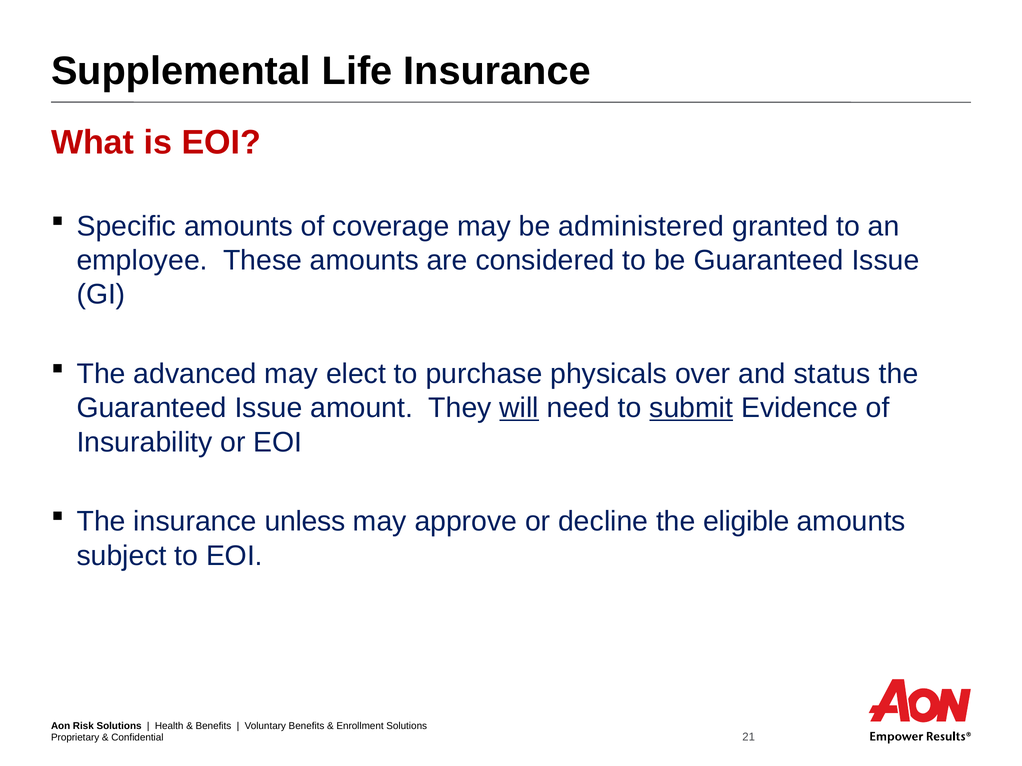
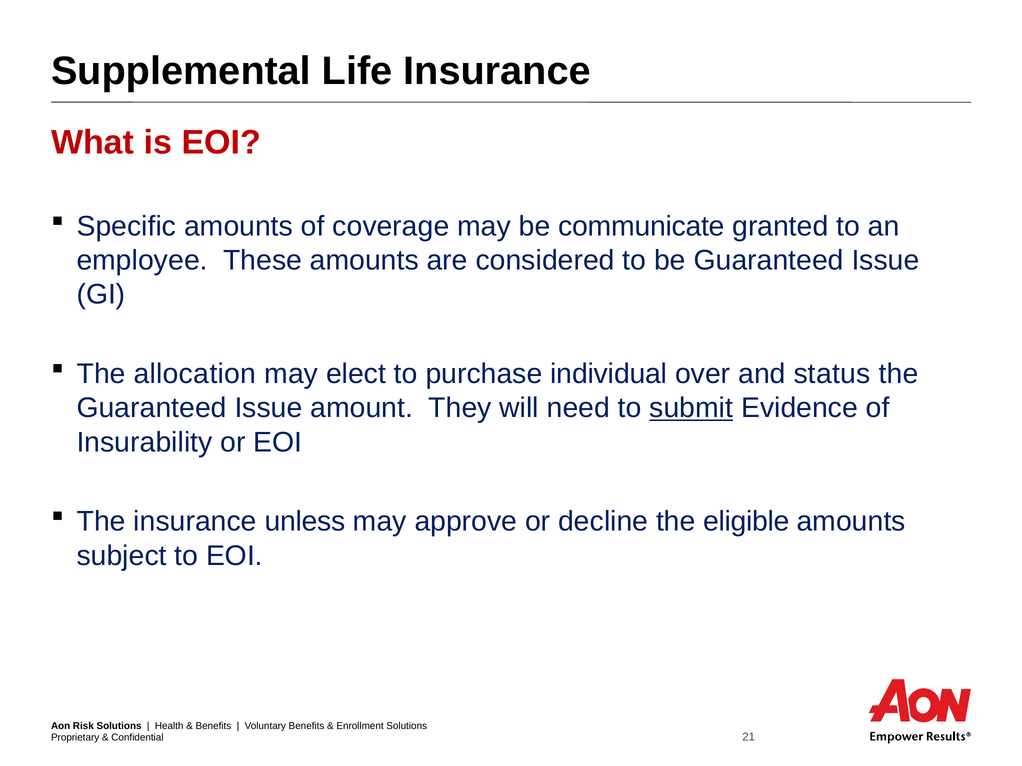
administered: administered -> communicate (641, 227)
advanced: advanced -> allocation (195, 374)
physicals: physicals -> individual (609, 374)
will underline: present -> none (519, 408)
